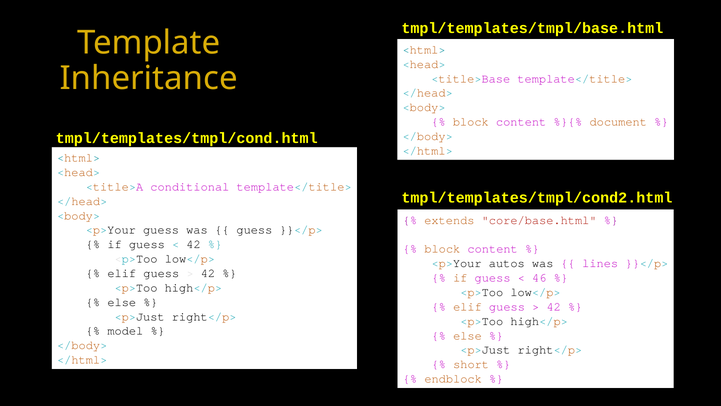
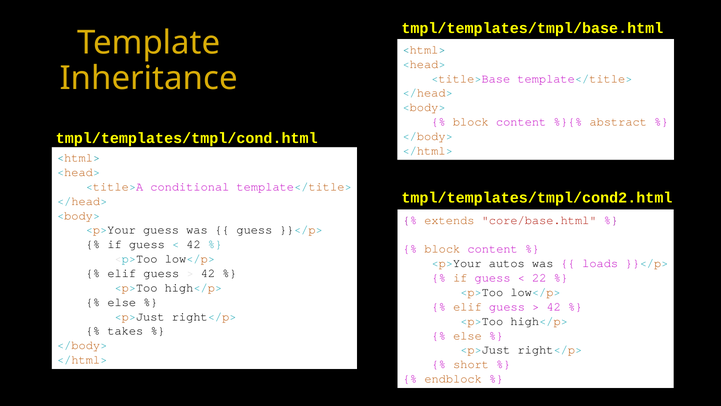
document: document -> abstract (618, 122)
lines: lines -> loads (600, 263)
46: 46 -> 22 (539, 278)
model: model -> takes (125, 331)
